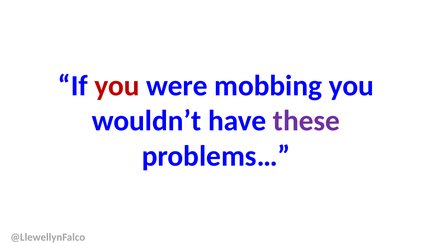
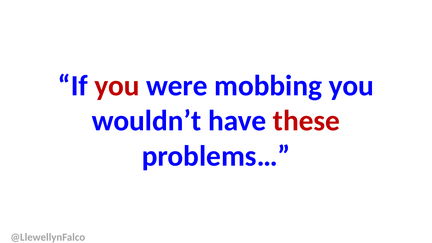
these colour: purple -> red (306, 121)
